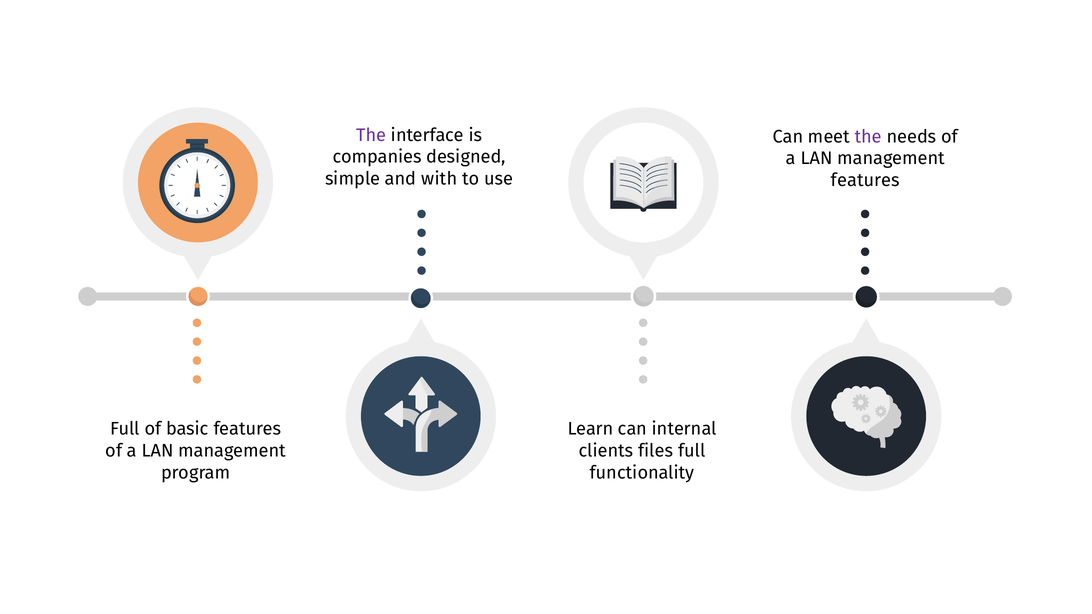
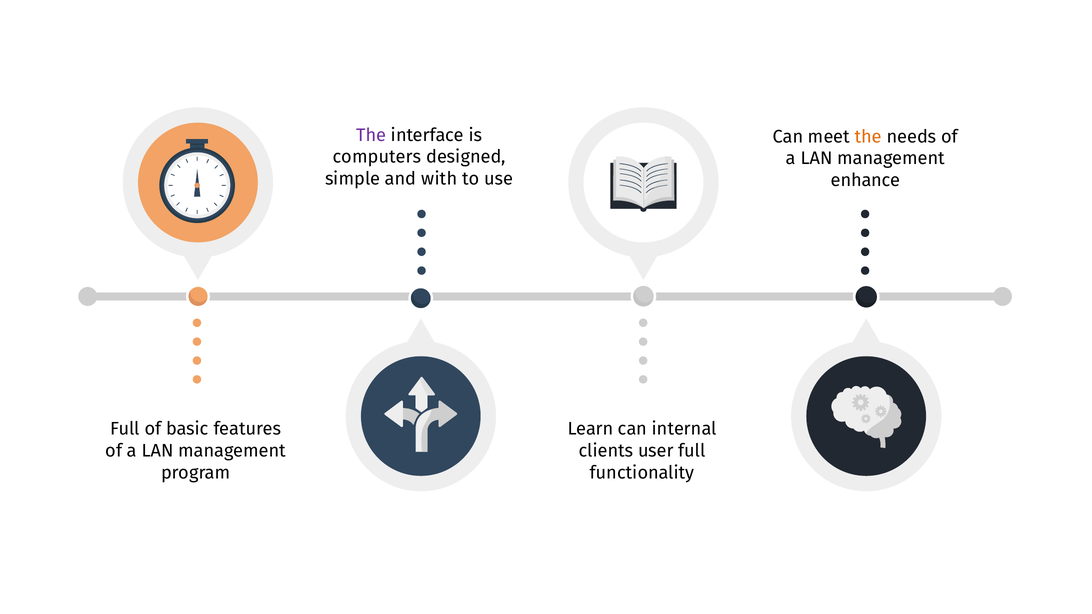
the colour: purple -> orange (868, 137)
companies: companies -> computers (377, 157)
features: features -> enhance (866, 180)
files: files -> user (656, 451)
